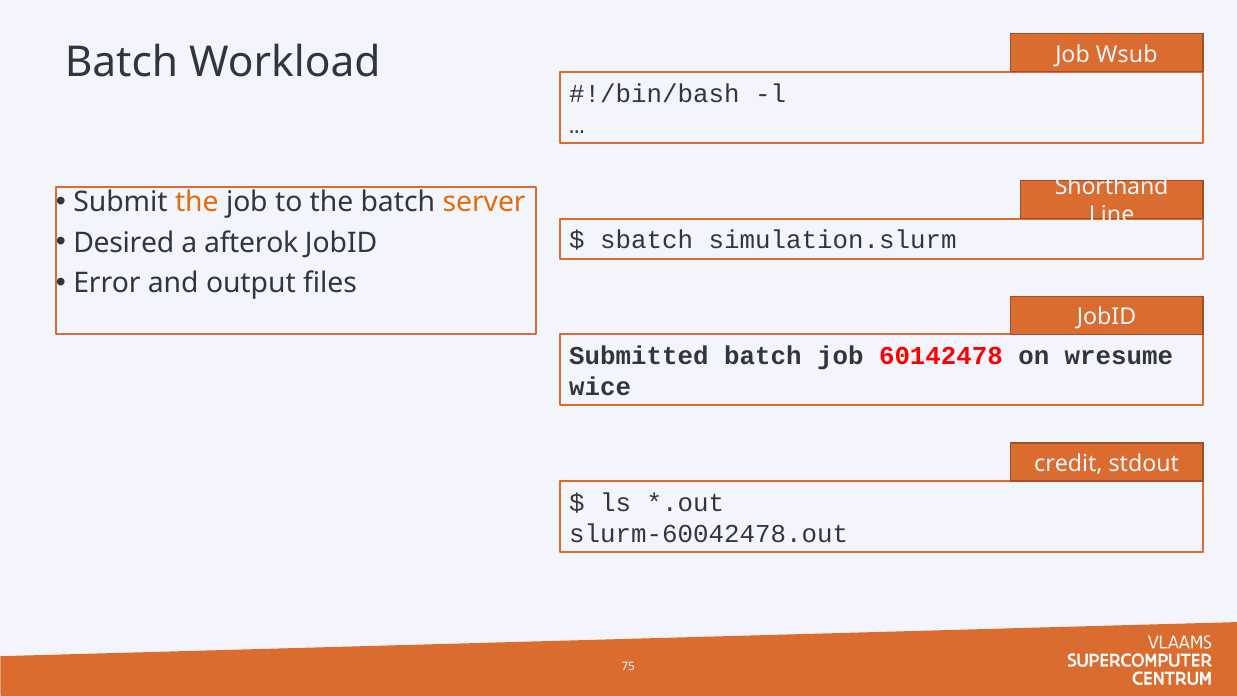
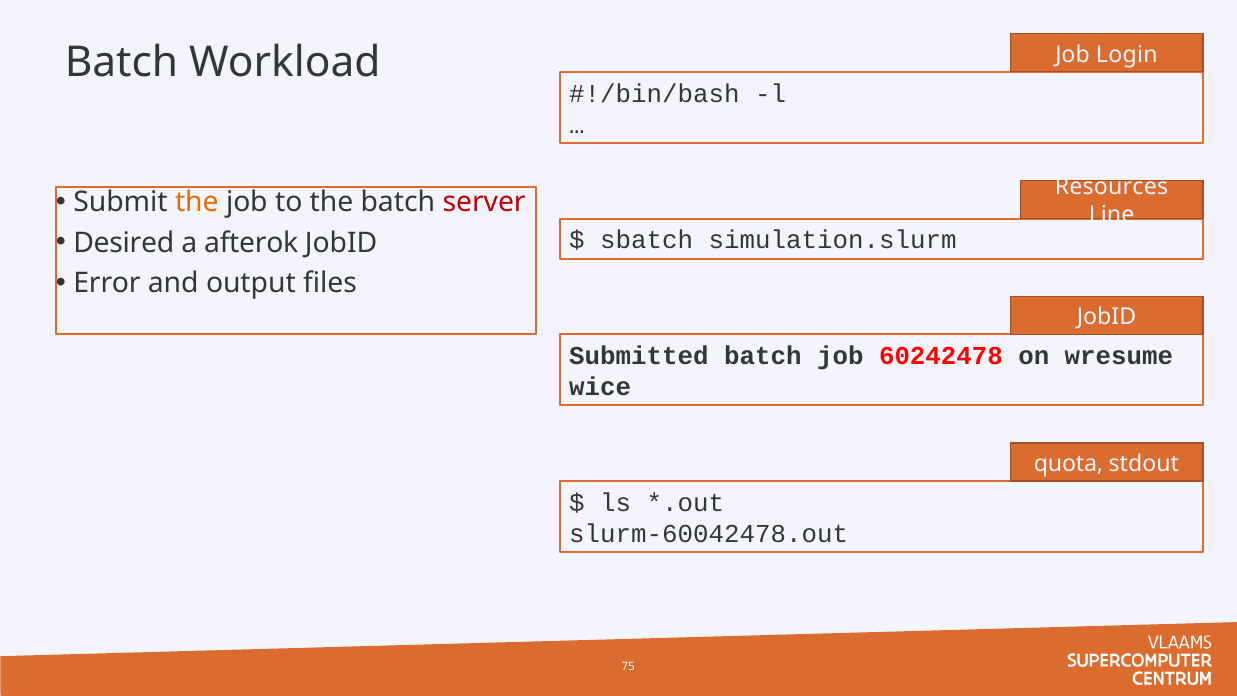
Wsub: Wsub -> Login (1127, 54)
Shorthand: Shorthand -> Resources (1111, 187)
server colour: orange -> red (484, 202)
60142478: 60142478 -> 60242478 (941, 356)
credit: credit -> quota (1068, 463)
